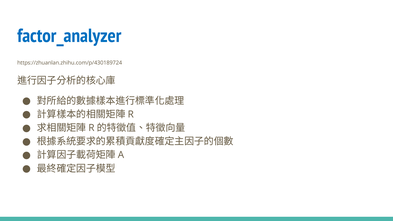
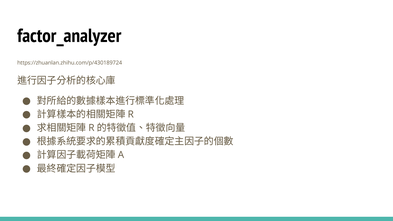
factor_analyzer colour: blue -> black (69, 36)
